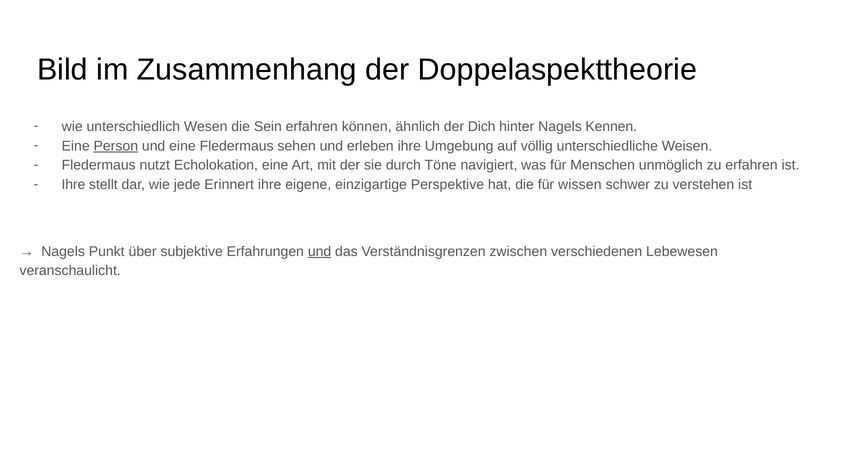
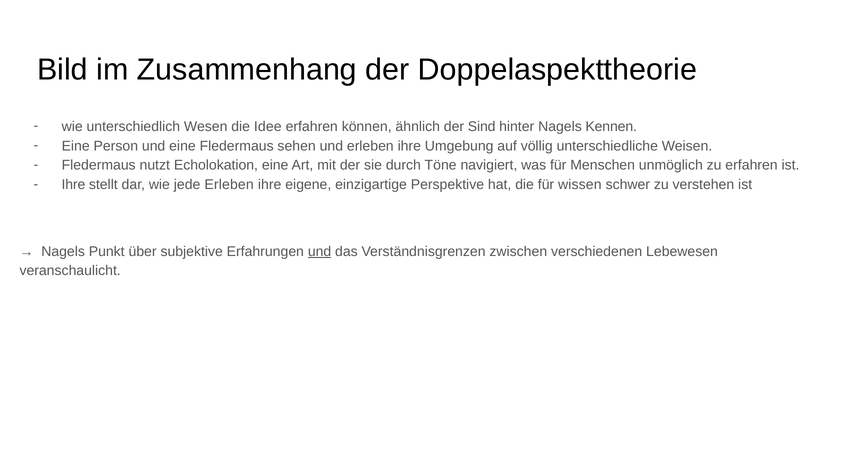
Sein: Sein -> Idee (268, 127)
Dich: Dich -> Sind (482, 127)
Person underline: present -> none (116, 146)
jede Erinnert: Erinnert -> Erleben (229, 185)
